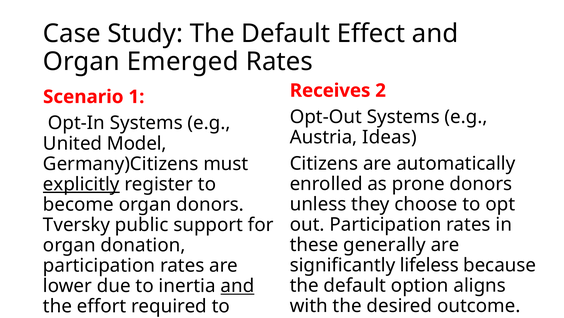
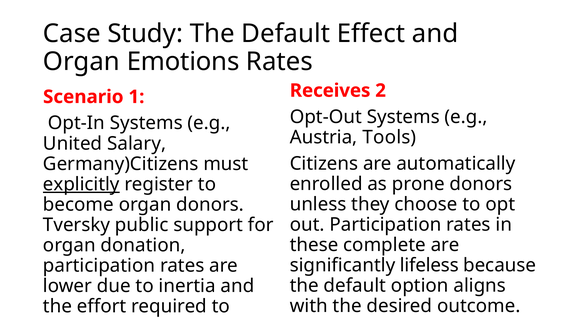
Emerged: Emerged -> Emotions (183, 61)
Ideas: Ideas -> Tools (389, 137)
Model: Model -> Salary (137, 143)
generally: generally -> complete (385, 244)
and underline: present -> none (237, 285)
